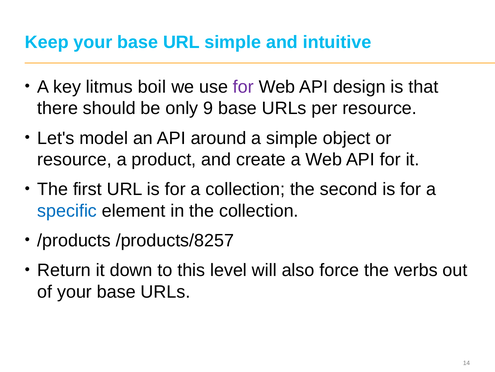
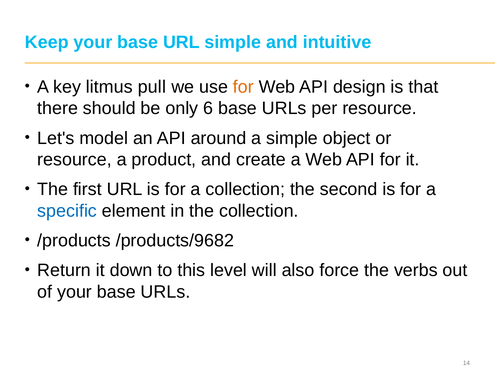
boil: boil -> pull (152, 87)
for colour: purple -> orange (243, 87)
9: 9 -> 6 (208, 108)
/products/8257: /products/8257 -> /products/9682 (175, 240)
